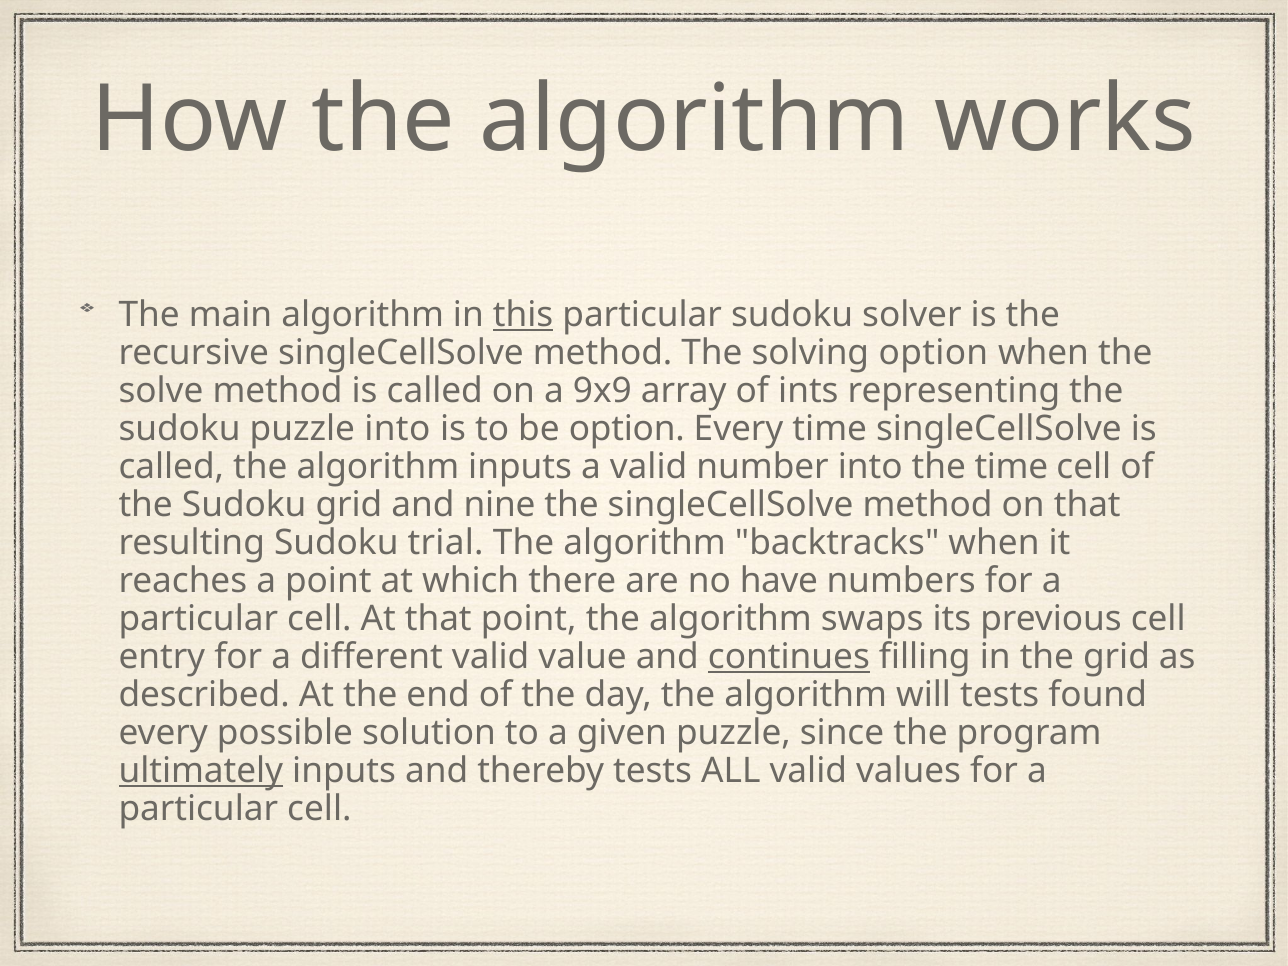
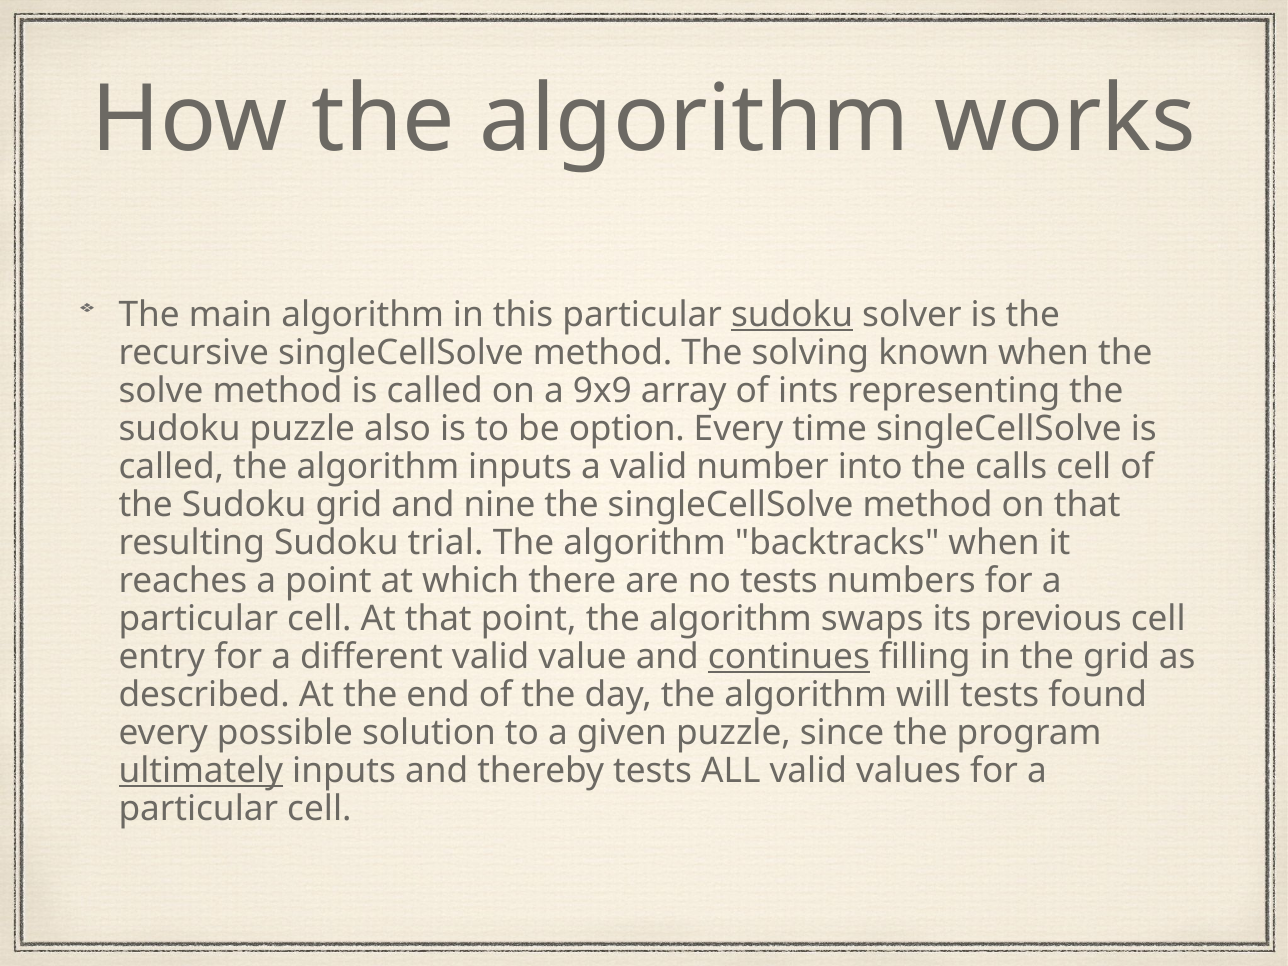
this underline: present -> none (523, 315)
sudoku underline: none -> present (792, 315)
solving option: option -> known (934, 353)
puzzle into: into -> also (398, 429)
the time: time -> calls (1011, 467)
no have: have -> tests (779, 581)
